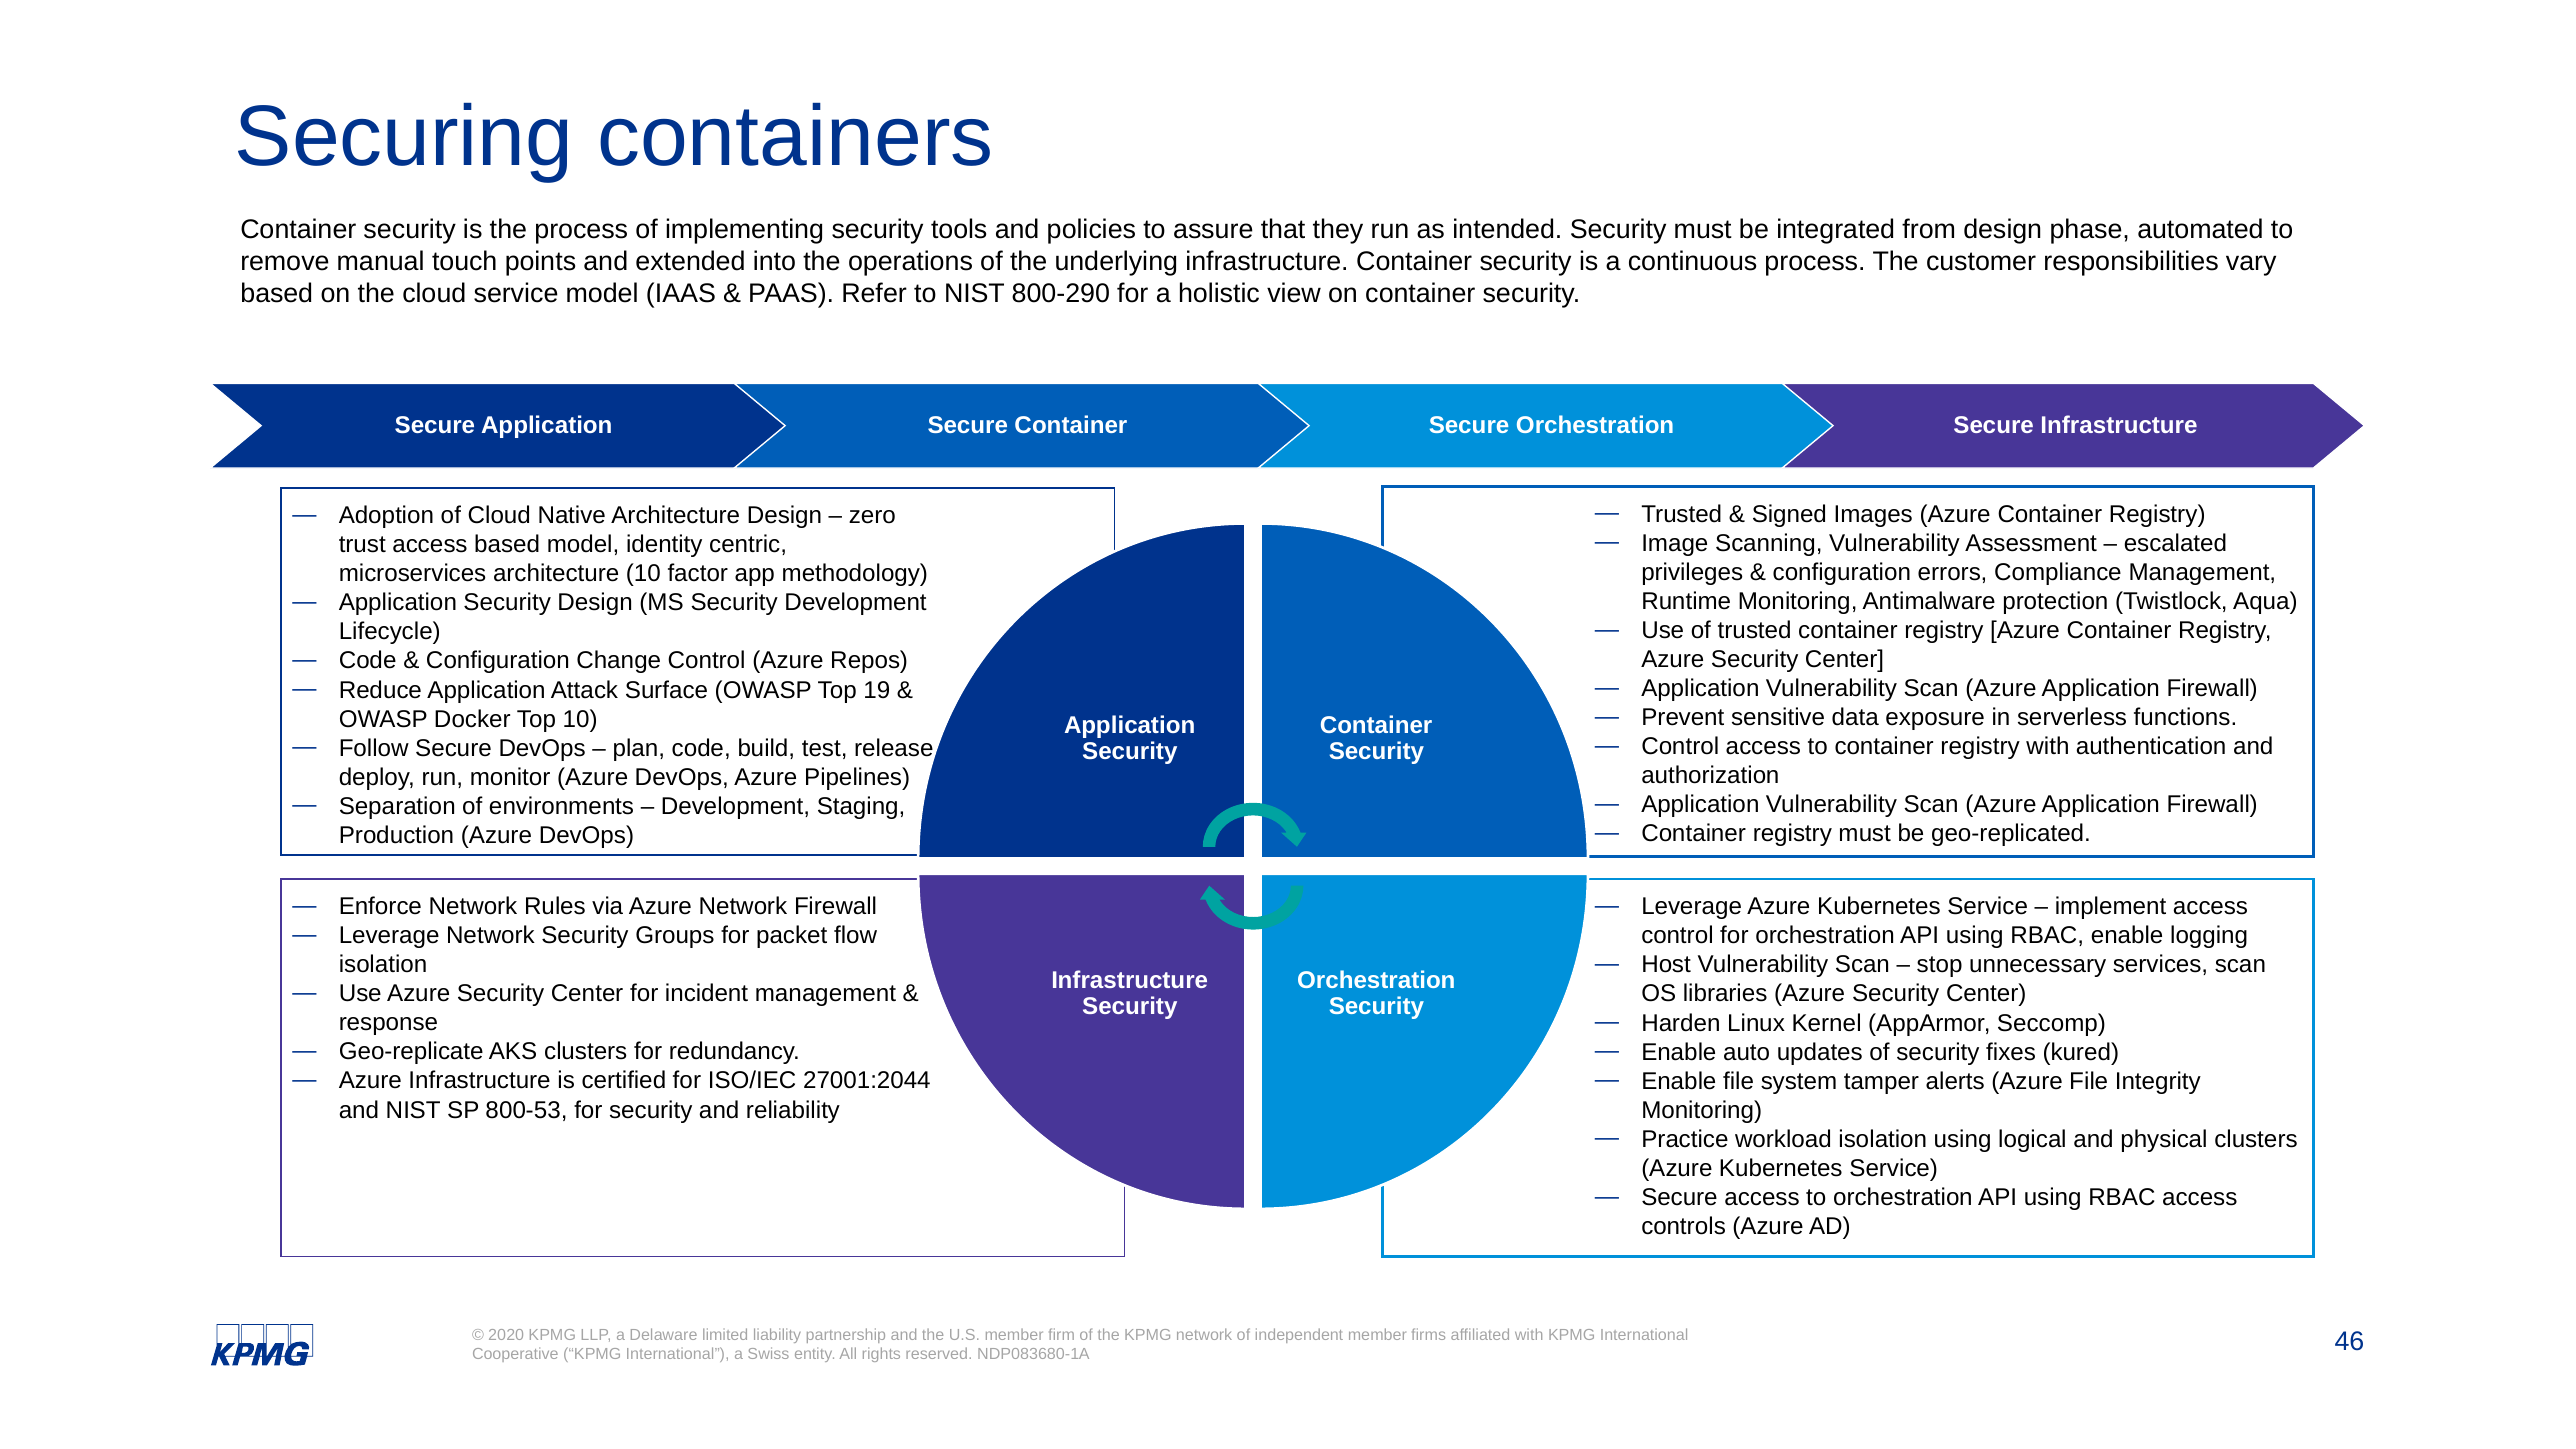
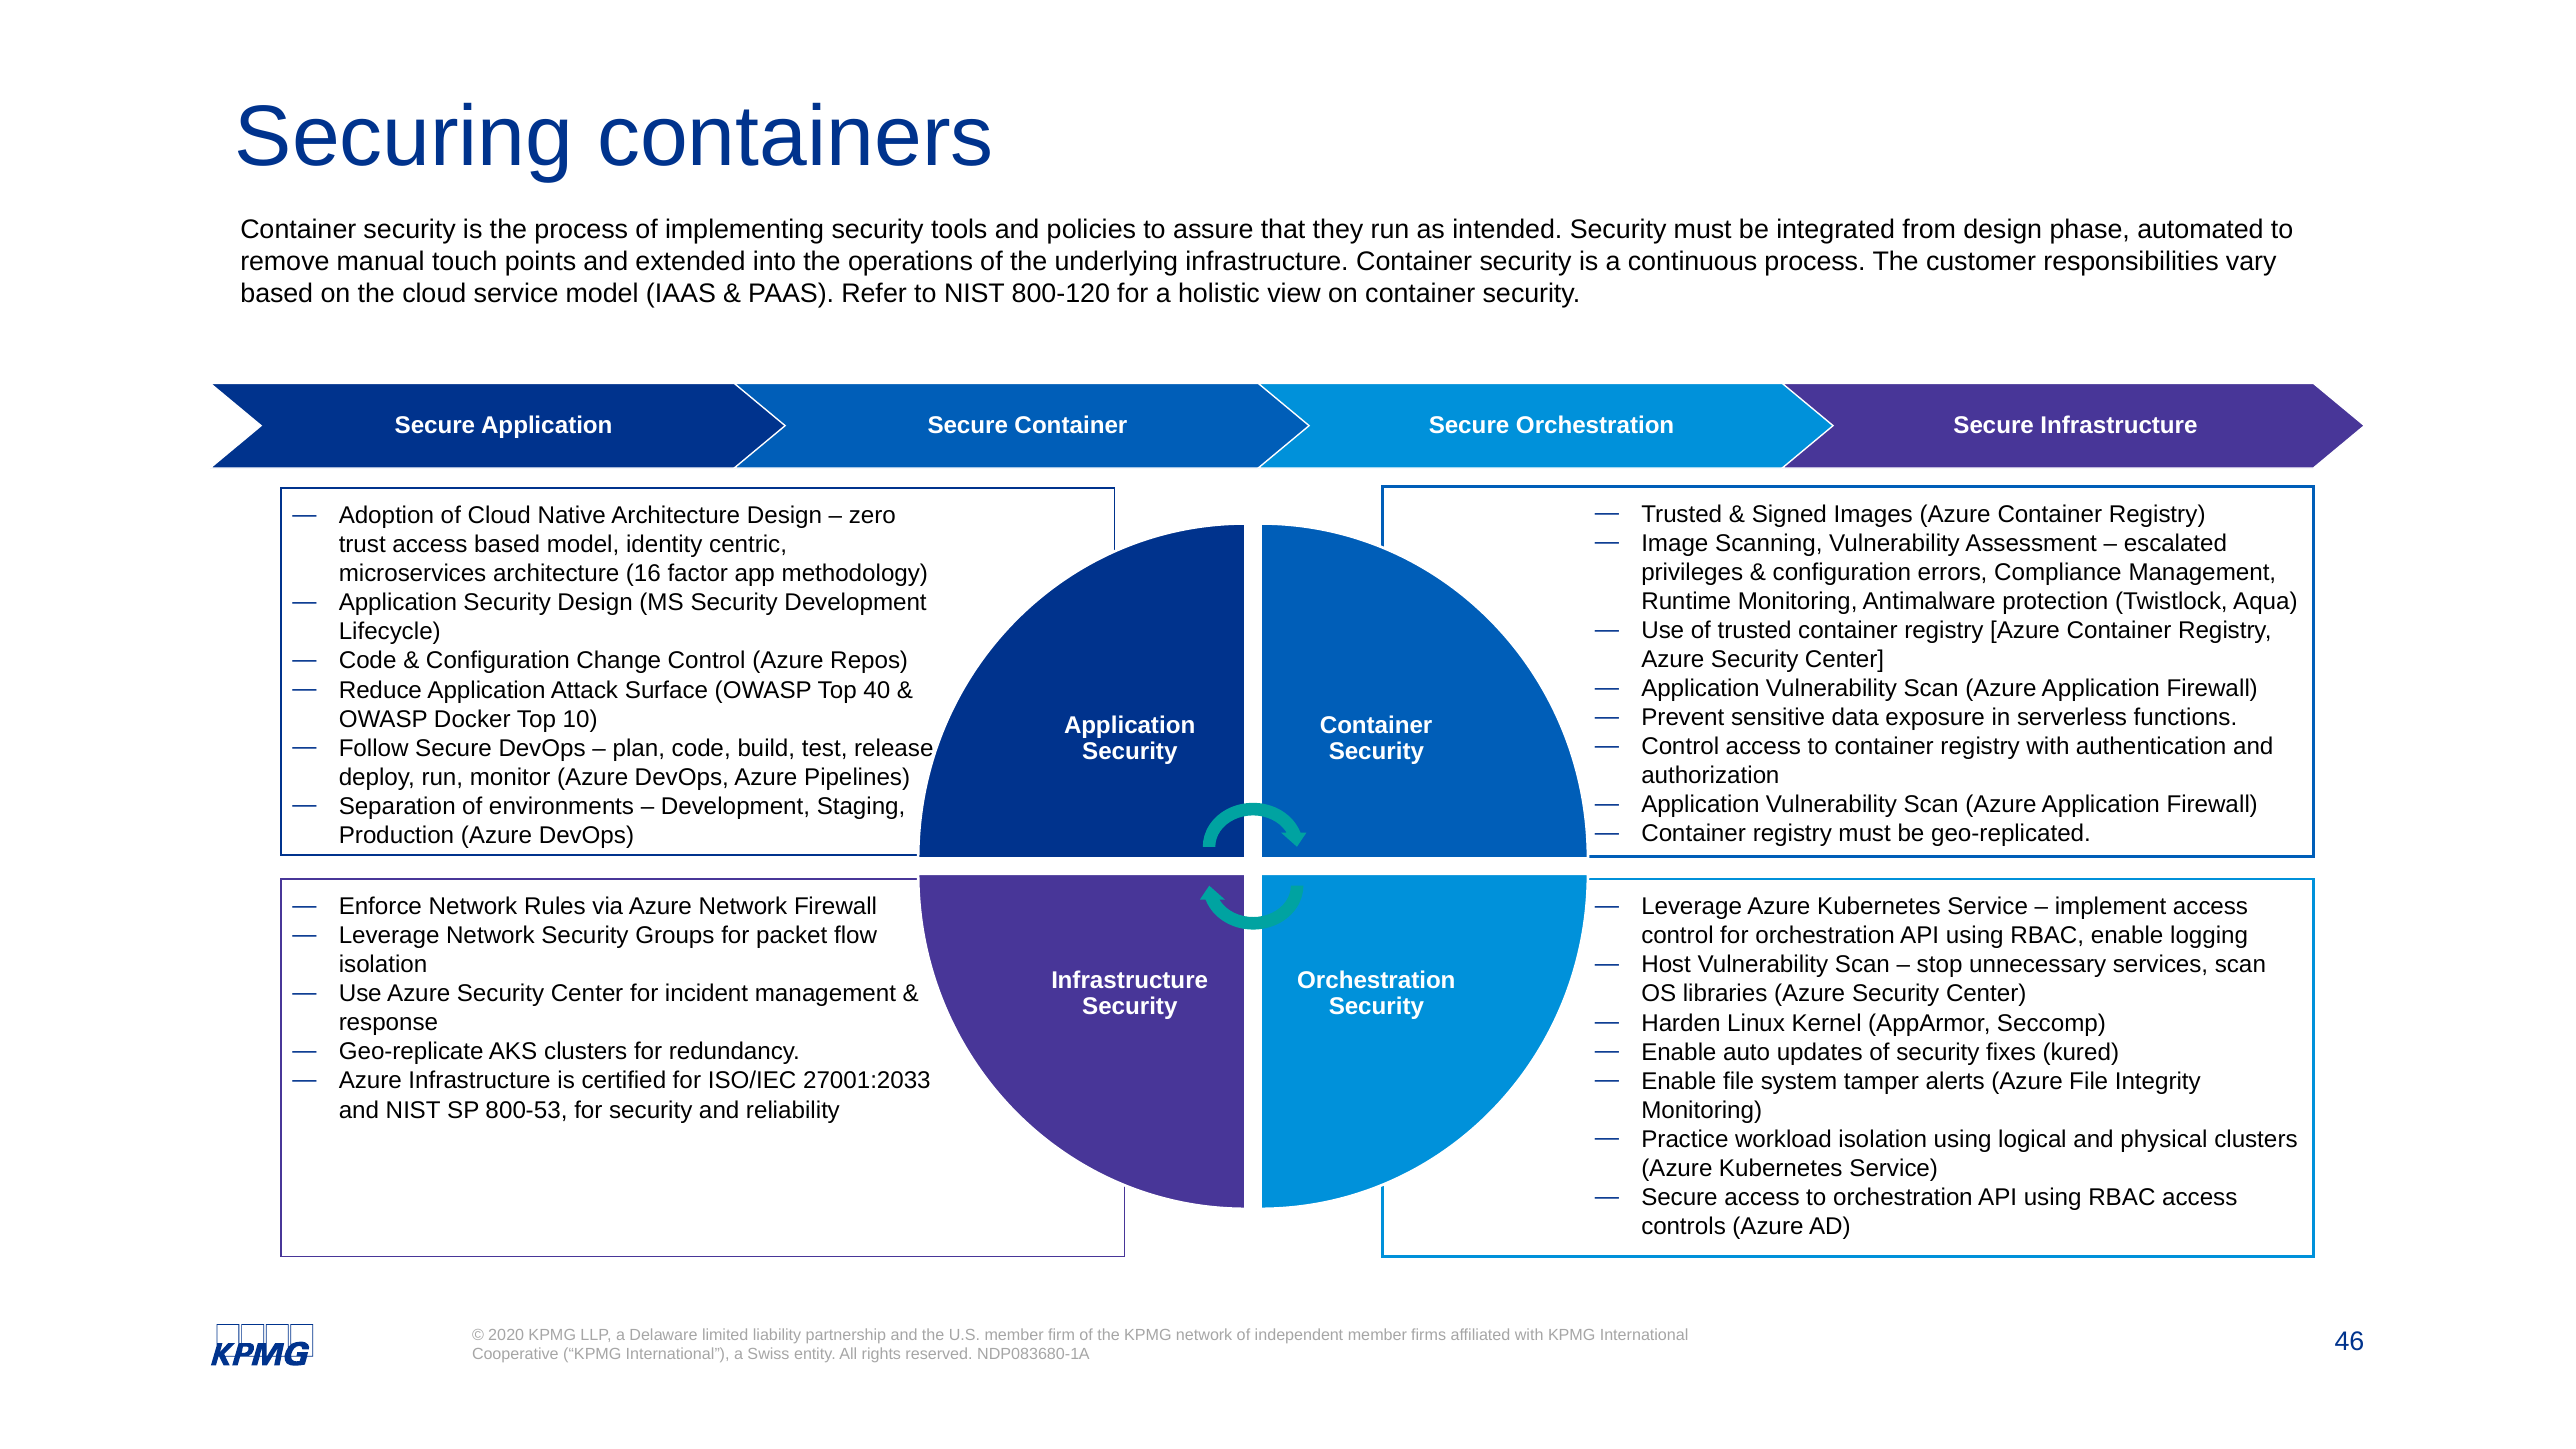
800-290: 800-290 -> 800-120 (1061, 294)
architecture 10: 10 -> 16 (643, 574)
19: 19 -> 40 (877, 690)
27001:2044: 27001:2044 -> 27001:2033 (867, 1081)
